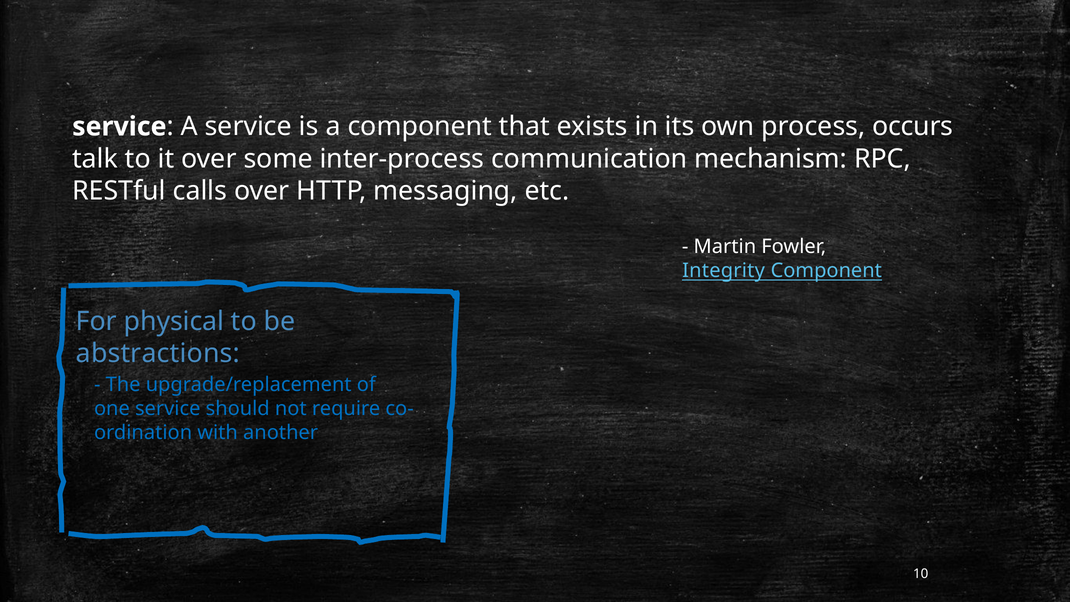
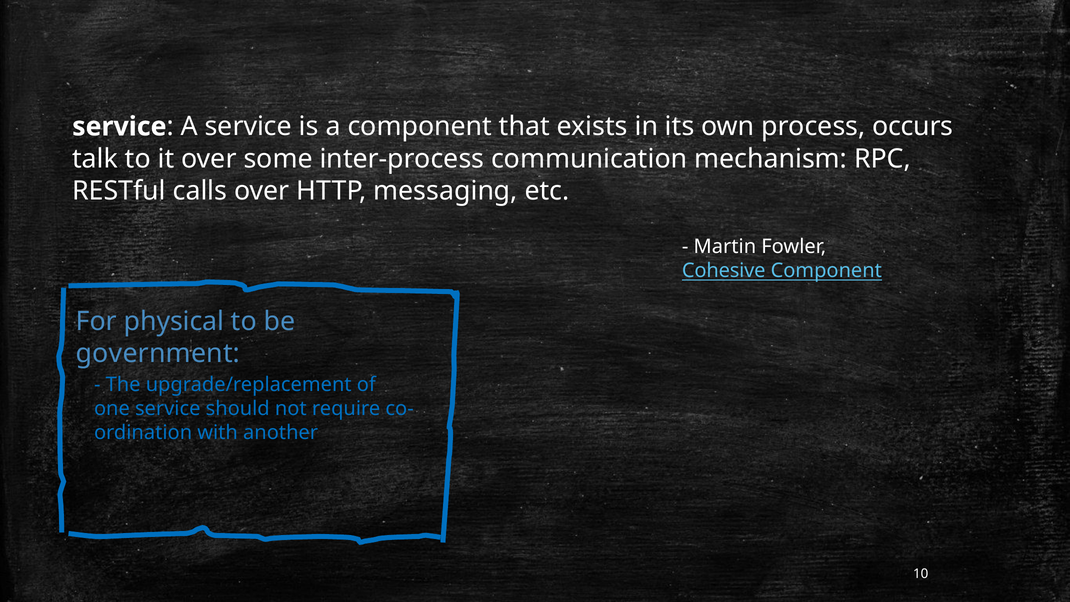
Integrity: Integrity -> Cohesive (724, 271)
abstractions: abstractions -> government (158, 354)
